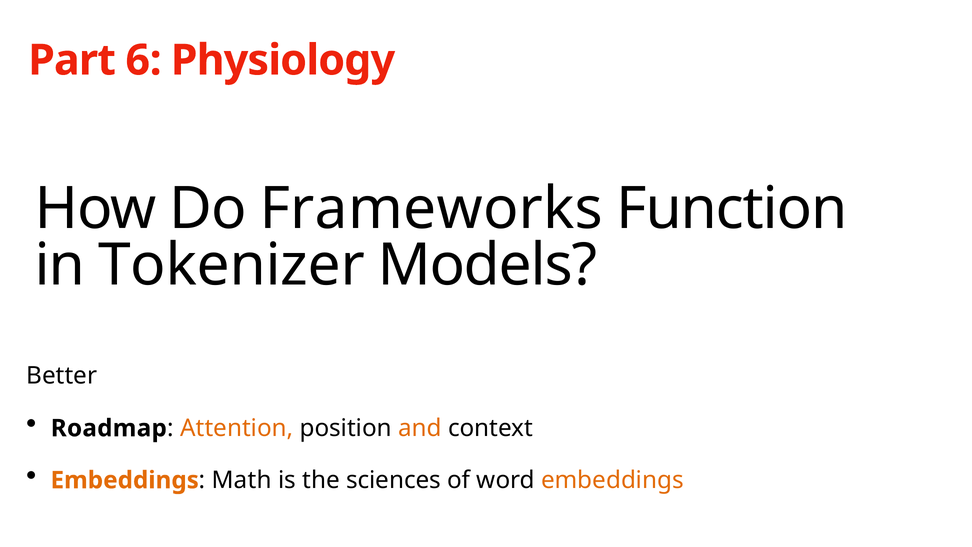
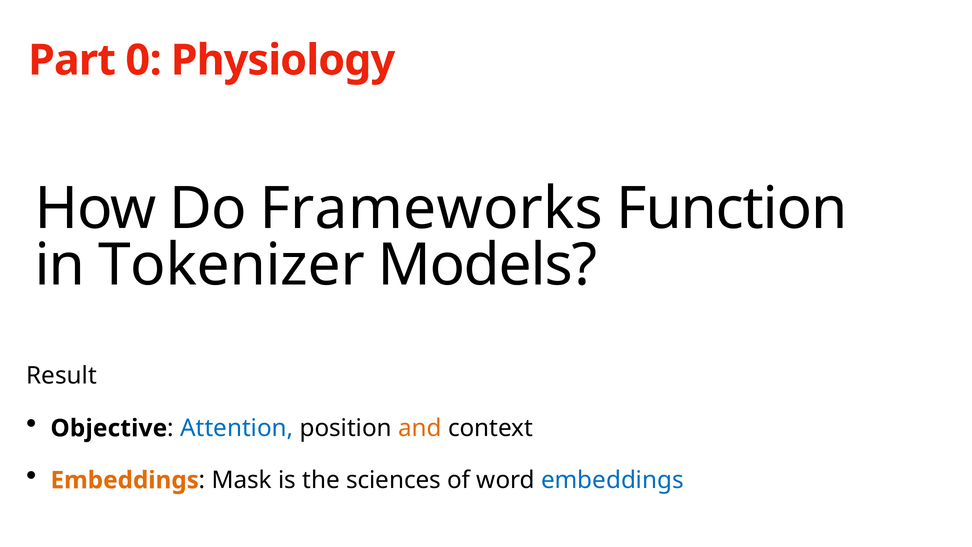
6: 6 -> 0 (144, 60)
Better: Better -> Result (62, 376)
Roadmap: Roadmap -> Objective (109, 428)
Attention colour: orange -> blue (237, 428)
Math: Math -> Mask (242, 480)
embeddings colour: orange -> blue (612, 480)
